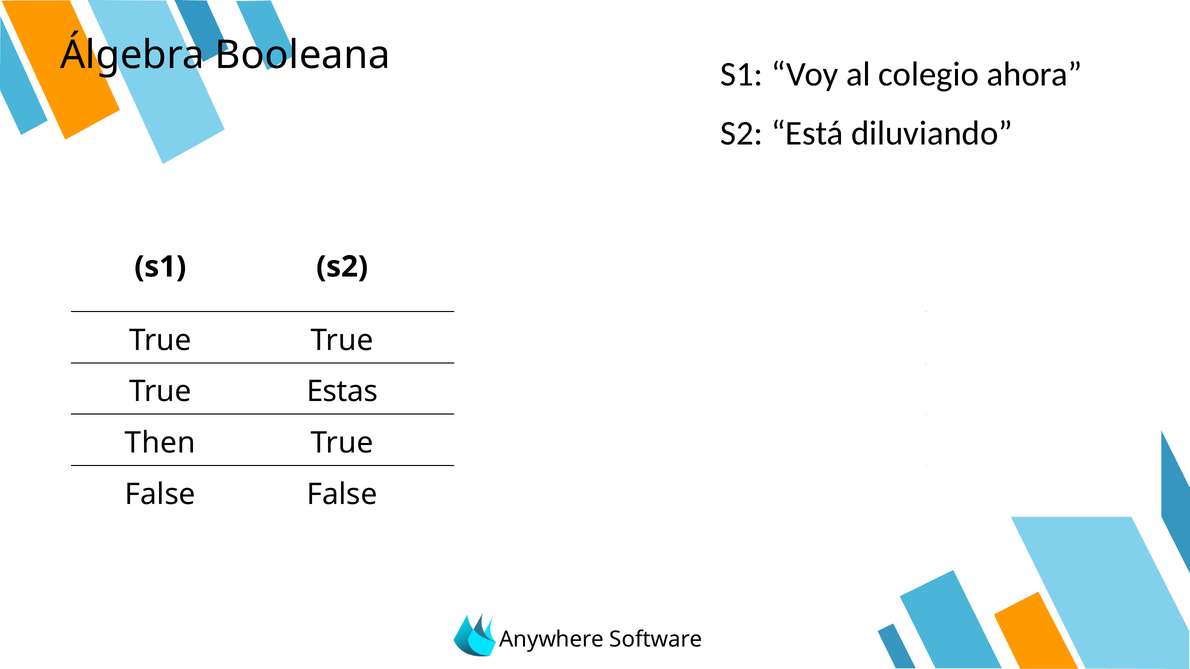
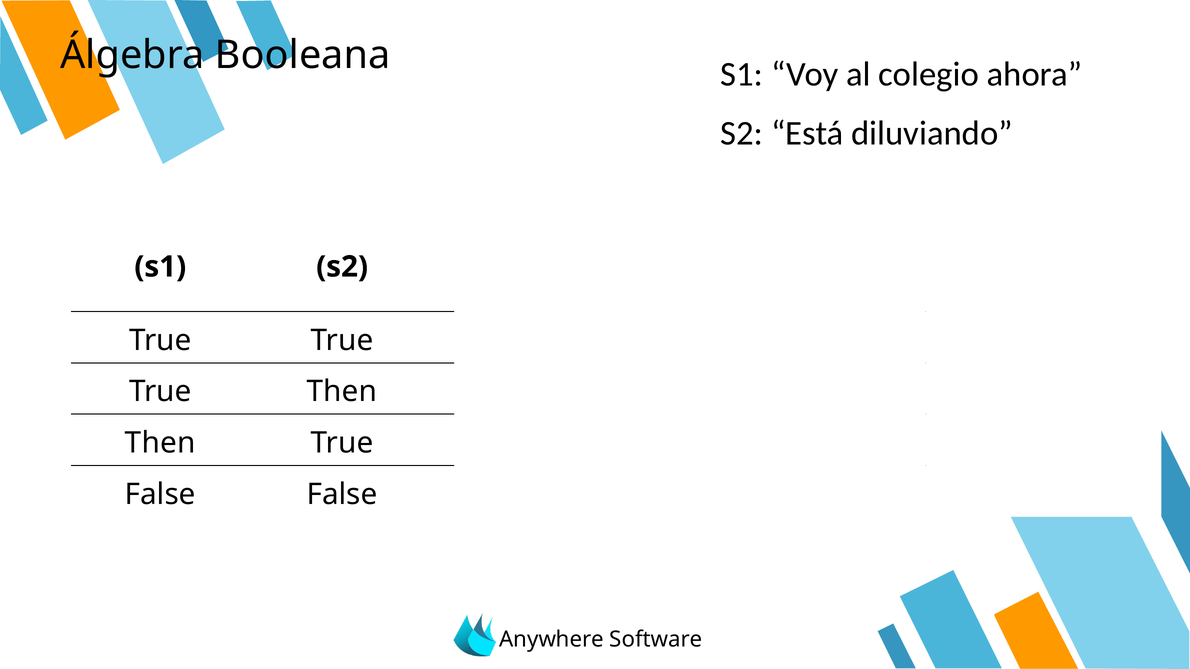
True Estas: Estas -> Then (342, 392)
